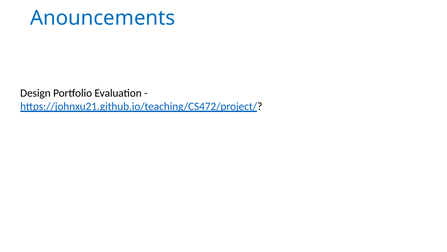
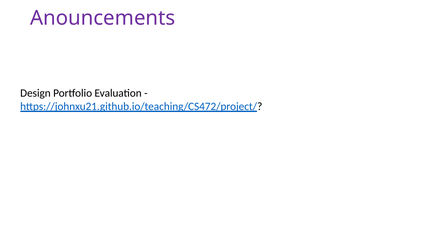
Anouncements colour: blue -> purple (103, 18)
